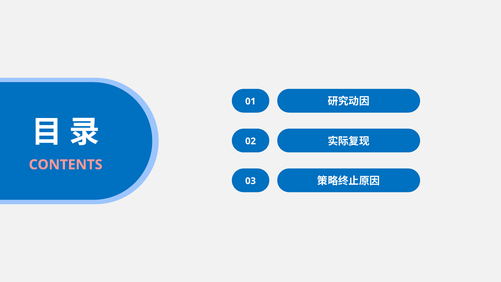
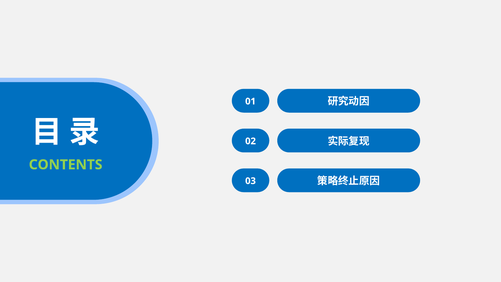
CONTENTS colour: pink -> light green (66, 165)
